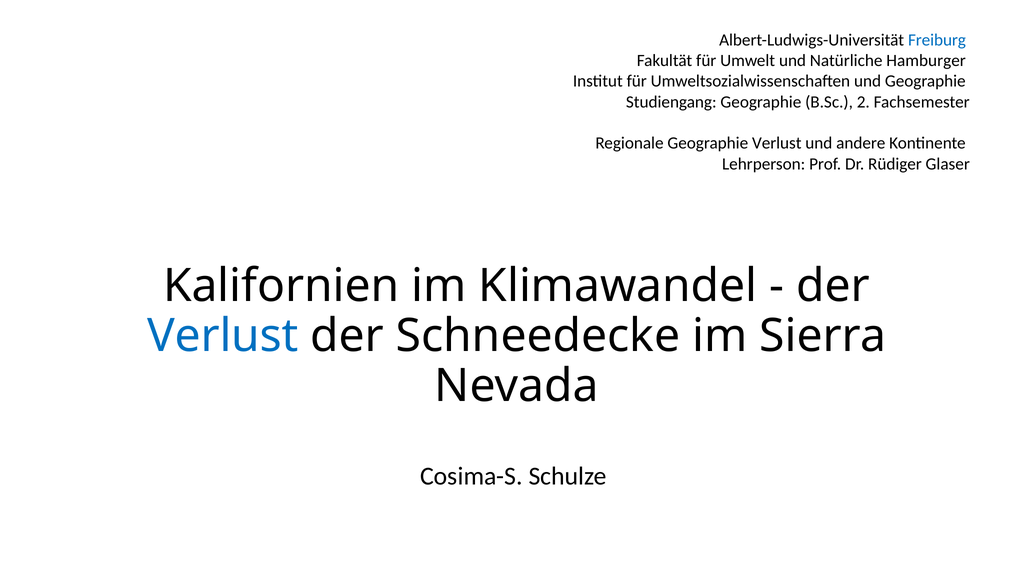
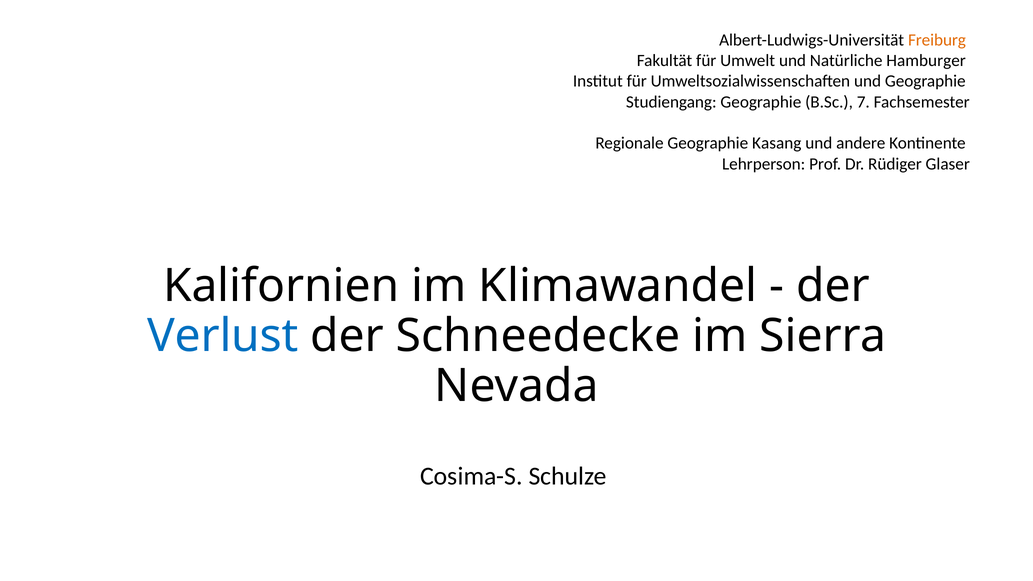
Freiburg colour: blue -> orange (937, 40)
2: 2 -> 7 (863, 102)
Geographie Verlust: Verlust -> Kasang (777, 143)
